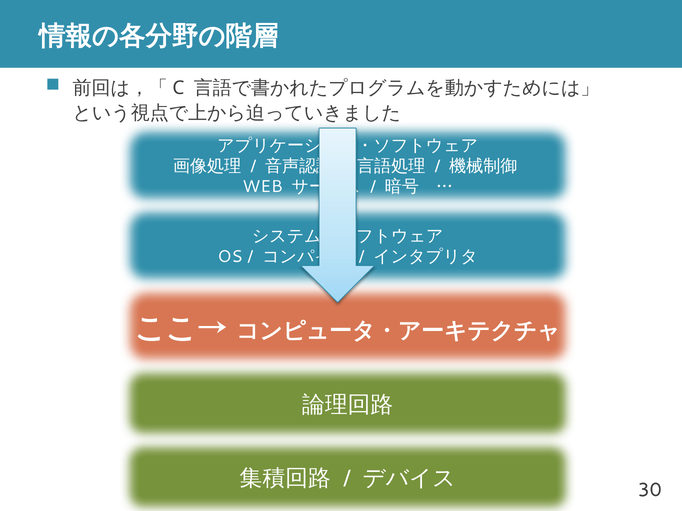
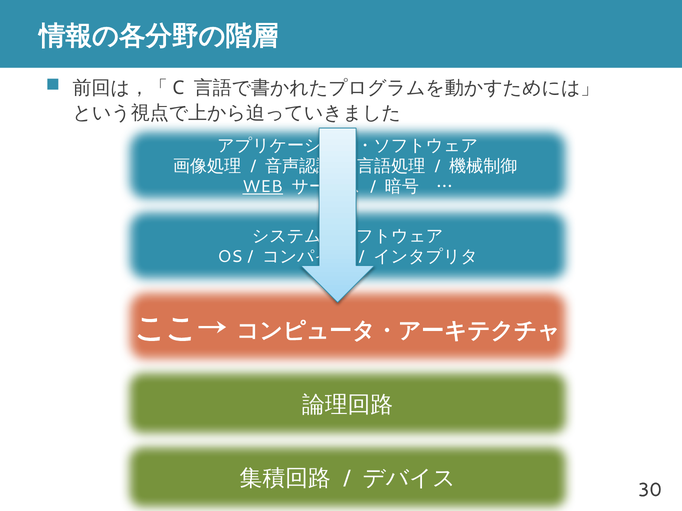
WEB underline: none -> present (263, 187)
